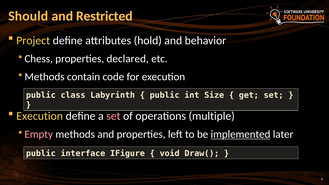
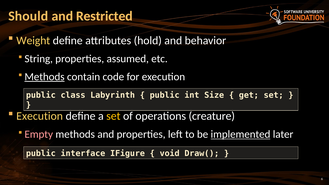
Project: Project -> Weight (33, 41)
Chess: Chess -> String (39, 59)
declared: declared -> assumed (128, 59)
Methods underline: none -> present (45, 77)
set colour: pink -> yellow (113, 116)
multiple: multiple -> creature (212, 116)
